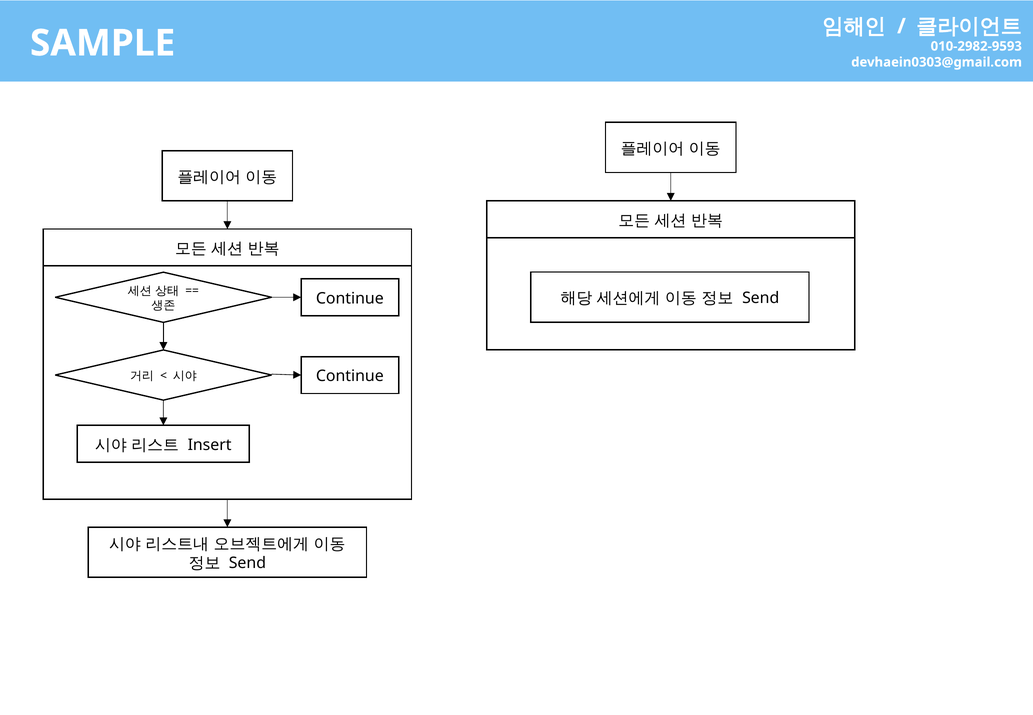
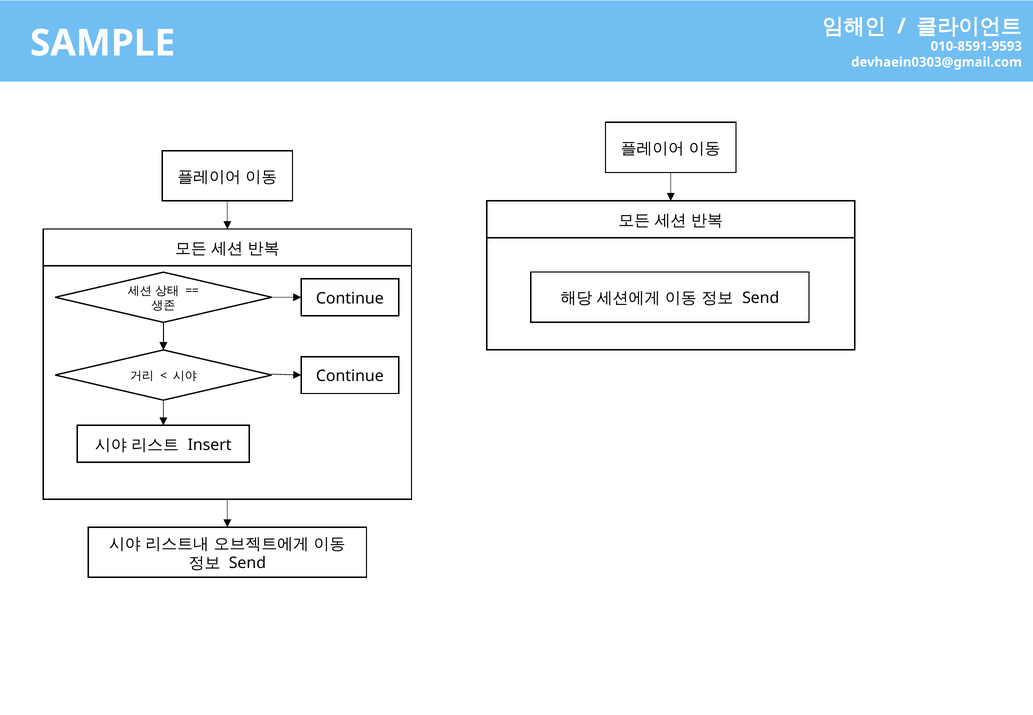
010-2982-9593: 010-2982-9593 -> 010-8591-9593 (976, 46)
